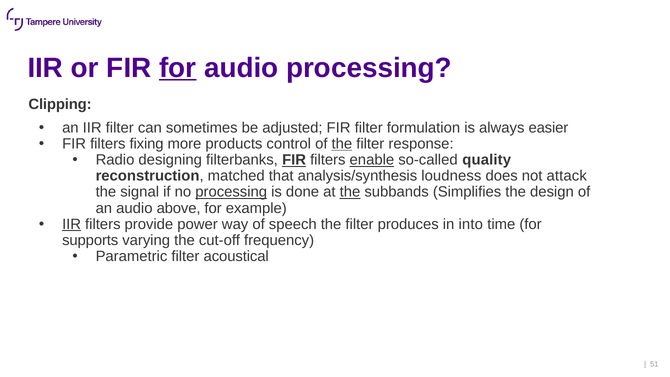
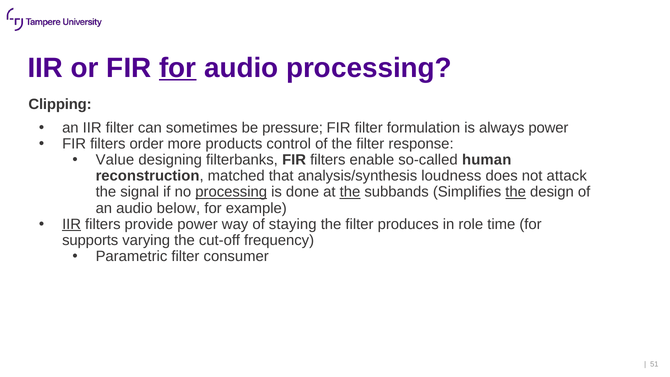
adjusted: adjusted -> pressure (293, 128)
always easier: easier -> power (548, 128)
fixing: fixing -> order (147, 144)
the underline: present -> none (342, 144)
Radio: Radio -> Value (115, 160)
FIR underline: present -> none (294, 160)
enable underline: present -> none (372, 160)
quality: quality -> human (487, 160)
the underline: none -> present (516, 192)
above: above -> below (178, 208)
speech: speech -> staying (293, 224)
into: into -> role (471, 224)
acoustical: acoustical -> consumer (236, 256)
